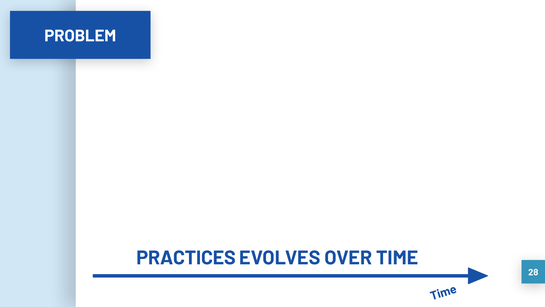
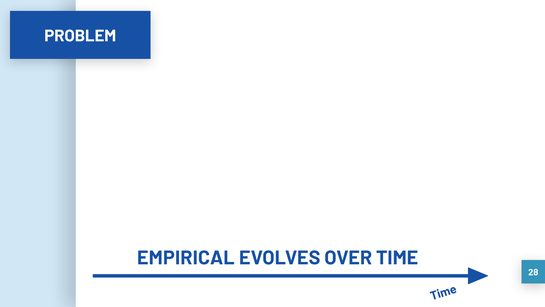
PRACTICES: PRACTICES -> EMPIRICAL (186, 258)
